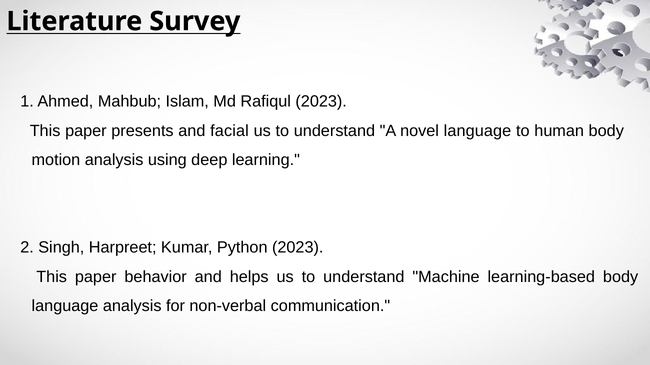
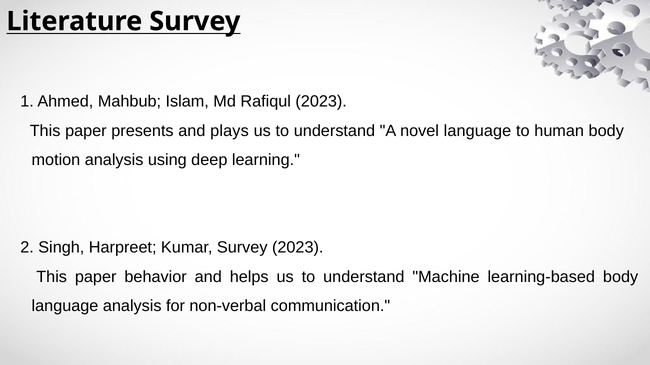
facial: facial -> plays (229, 131)
Kumar Python: Python -> Survey (242, 248)
